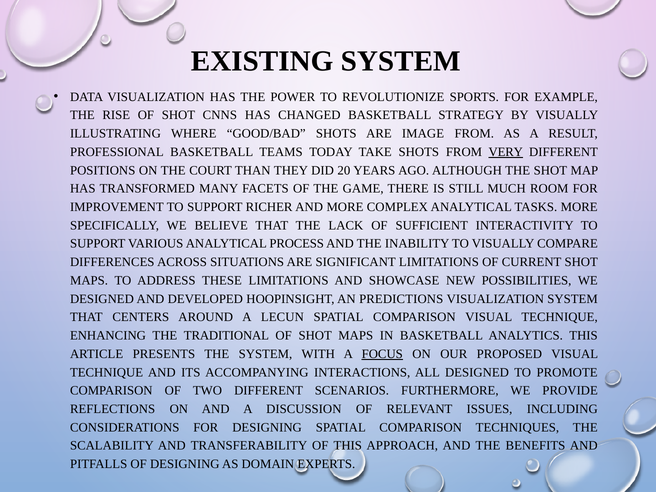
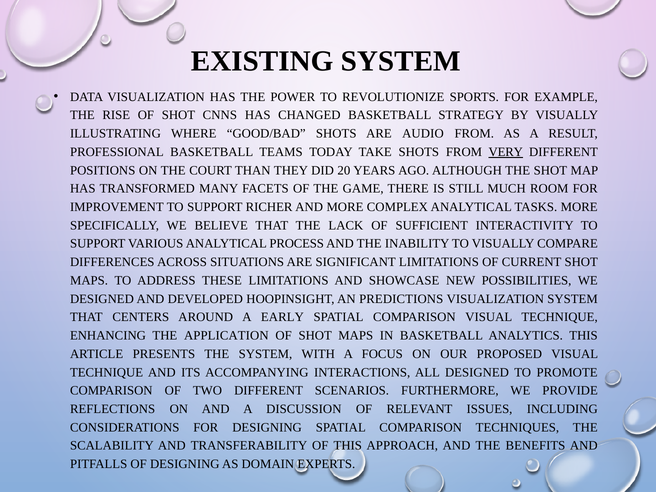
IMAGE: IMAGE -> AUDIO (423, 134)
LECUN: LECUN -> EARLY (282, 317)
TRADITIONAL: TRADITIONAL -> APPLICATION (226, 336)
FOCUS underline: present -> none (382, 354)
